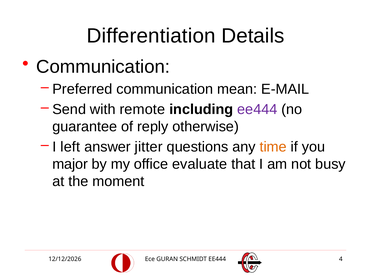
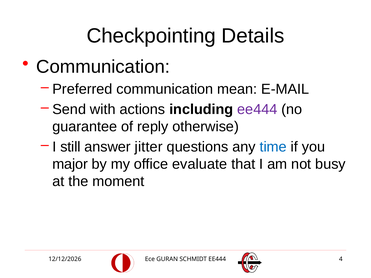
Differentiation: Differentiation -> Checkpointing (151, 36)
remote: remote -> actions (142, 109)
left: left -> still (70, 147)
time colour: orange -> blue (273, 147)
